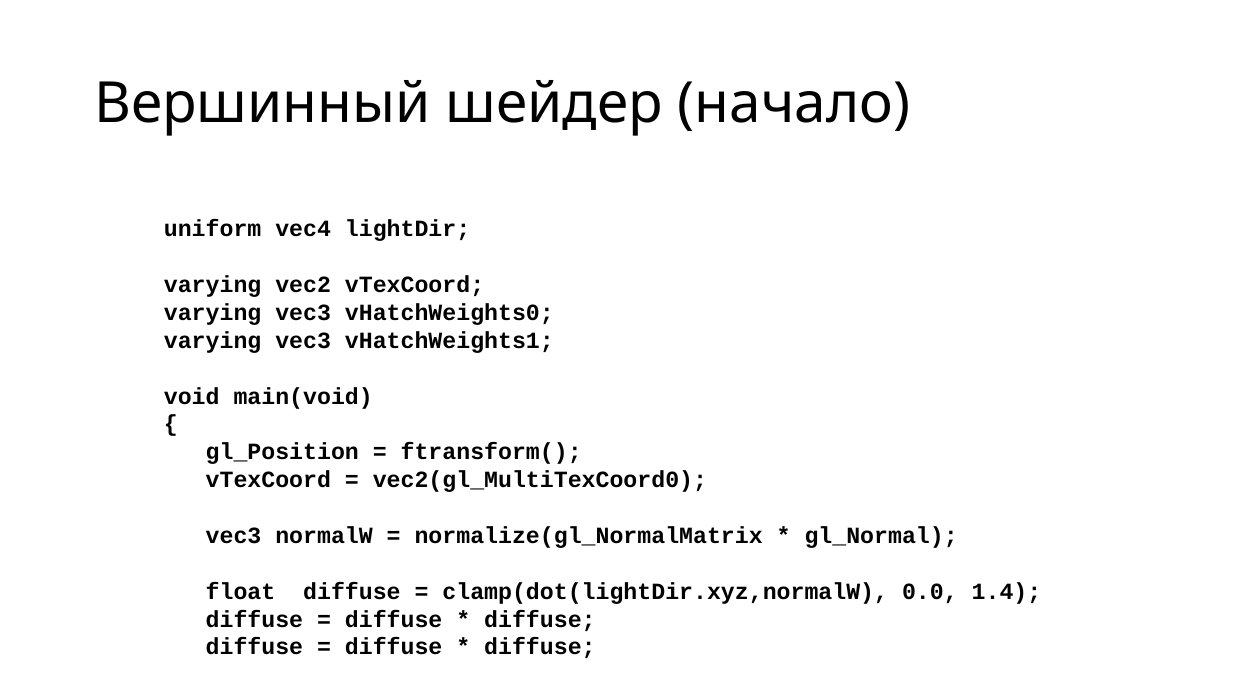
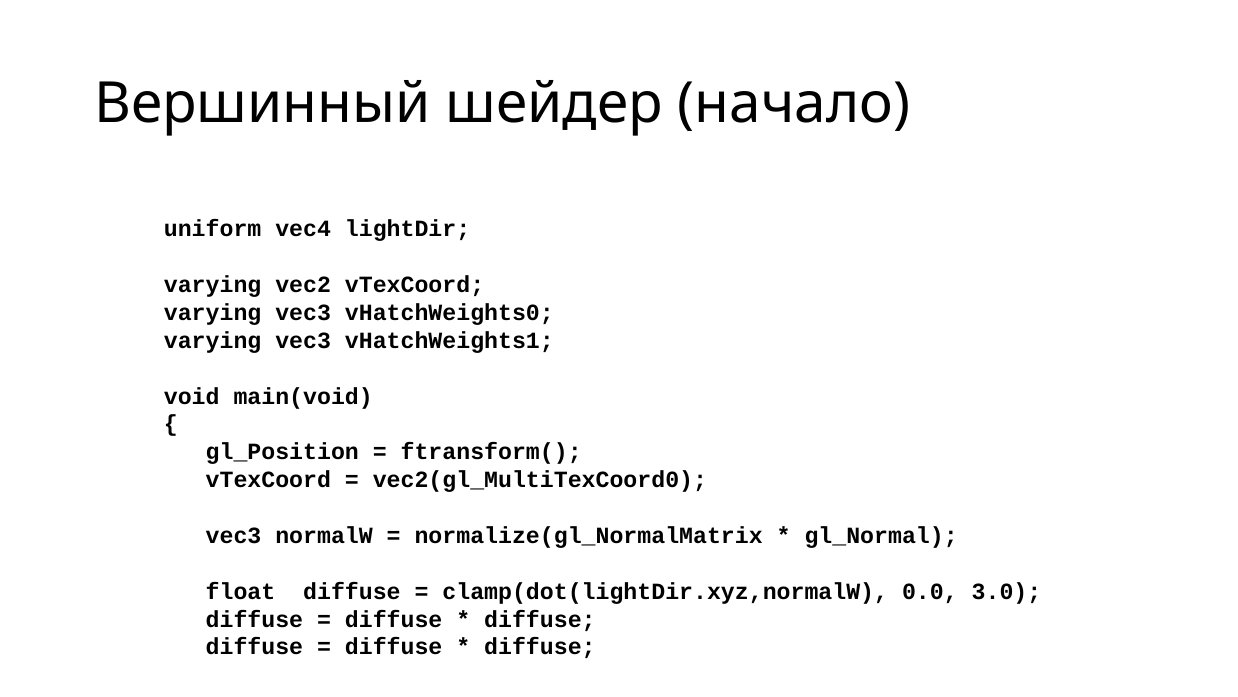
1.4: 1.4 -> 3.0 (1006, 591)
